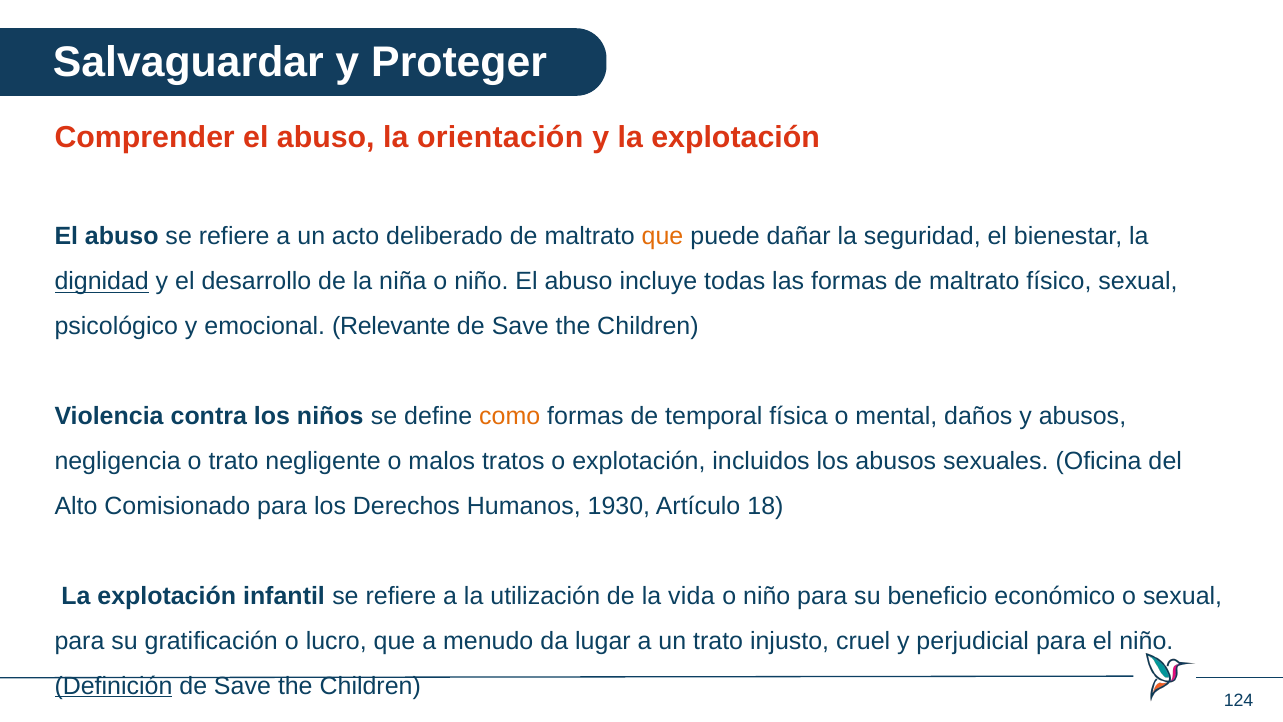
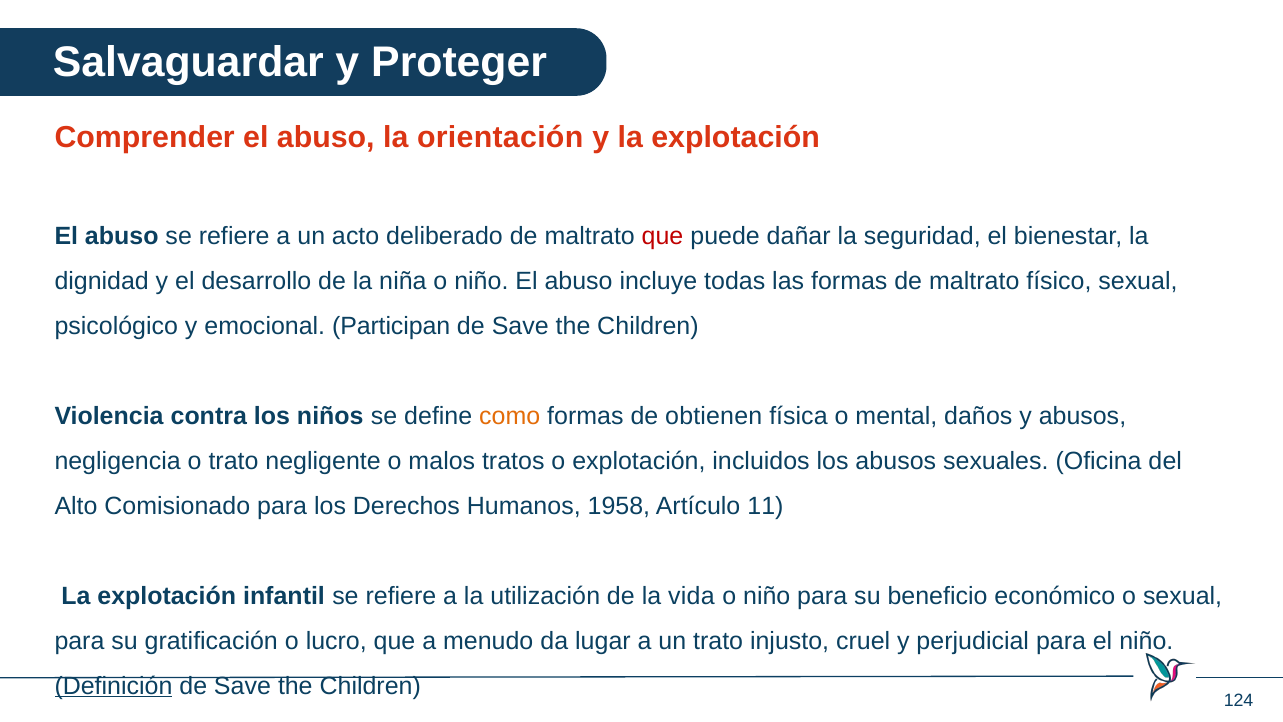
que colour: orange -> red (663, 237)
dignidad underline: present -> none (102, 282)
Relevante: Relevante -> Participan (391, 326)
temporal: temporal -> obtienen (714, 416)
1930: 1930 -> 1958 (619, 506)
18: 18 -> 11 (765, 506)
